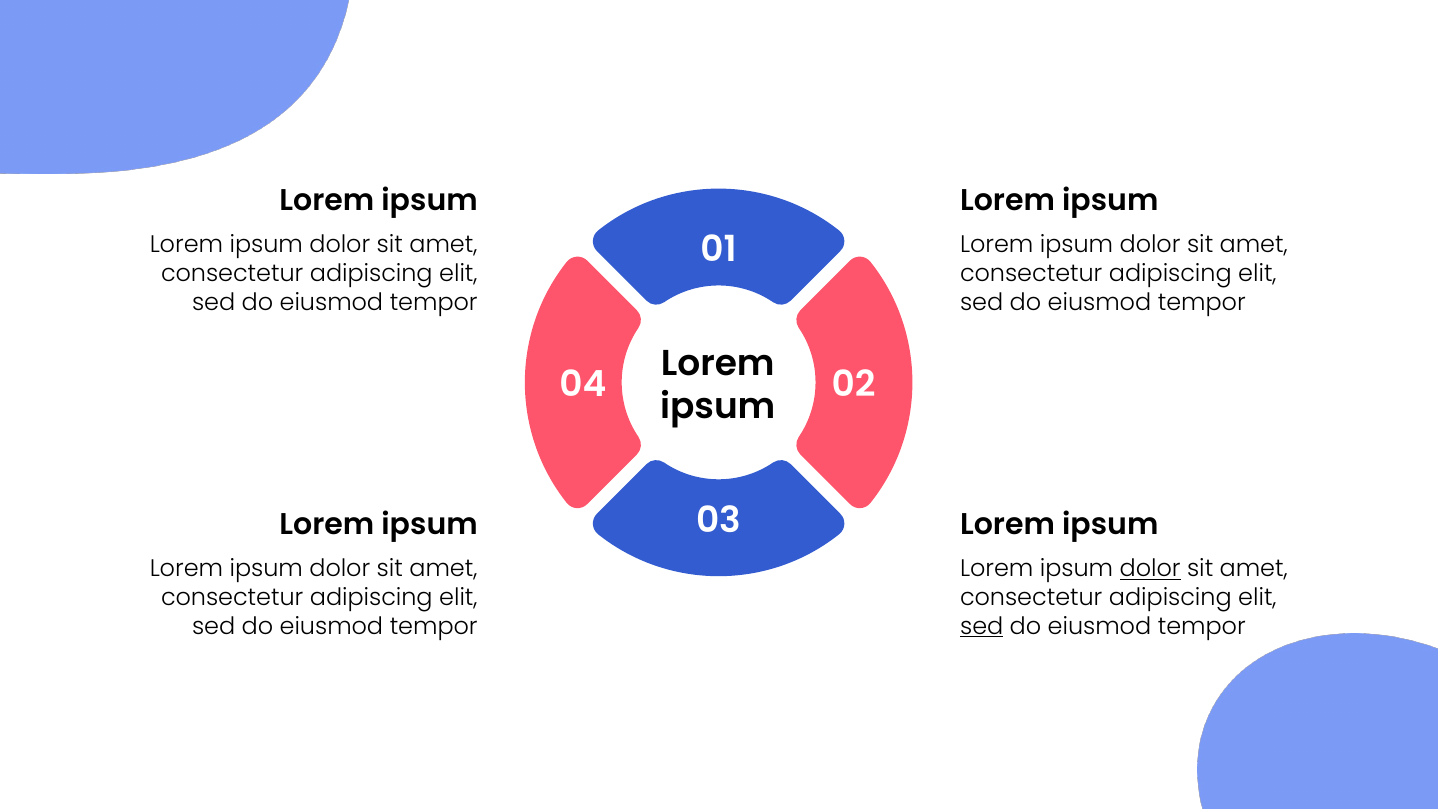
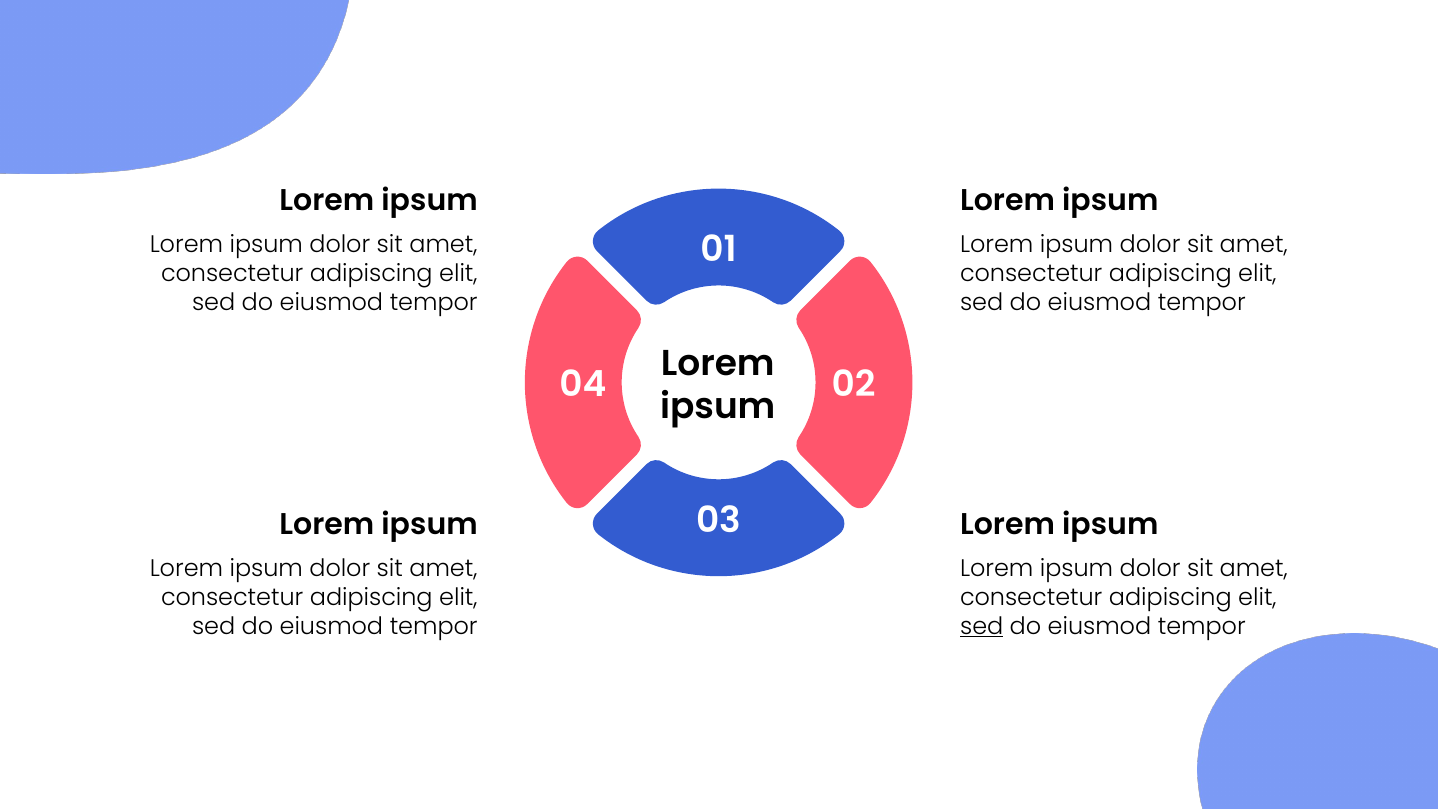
dolor underline: present -> none (1150, 569)
